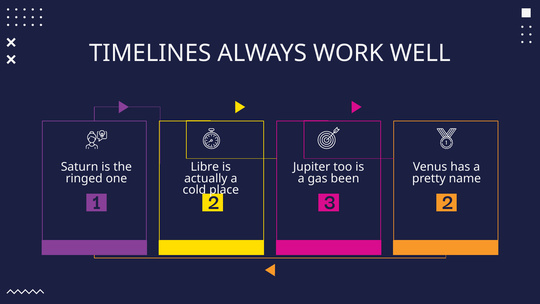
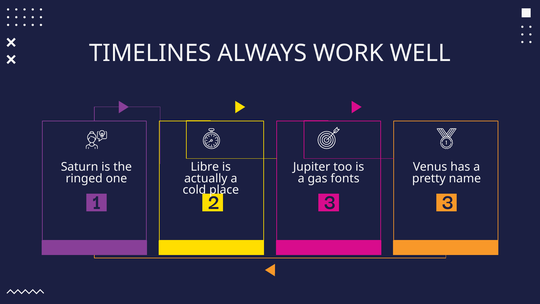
been: been -> fonts (345, 178)
1 2: 2 -> 3 (448, 201)
